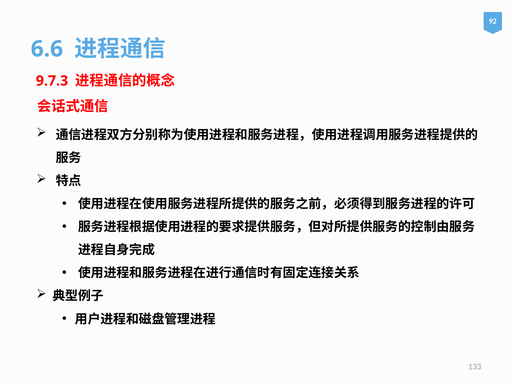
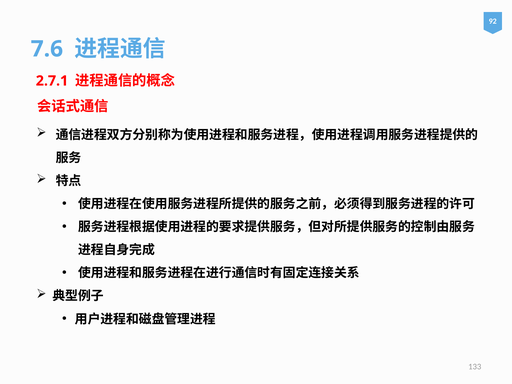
6.6: 6.6 -> 7.6 (47, 49)
9.7.3: 9.7.3 -> 2.7.1 (52, 81)
